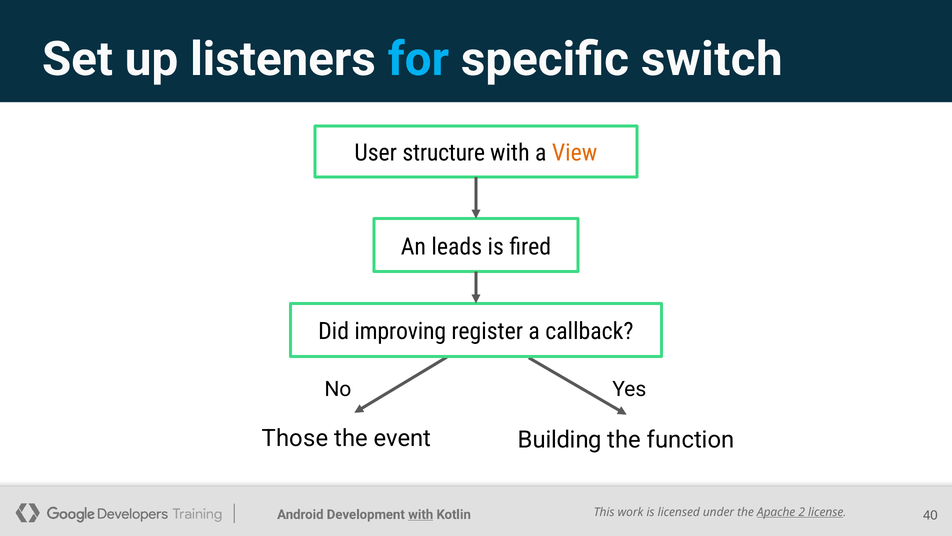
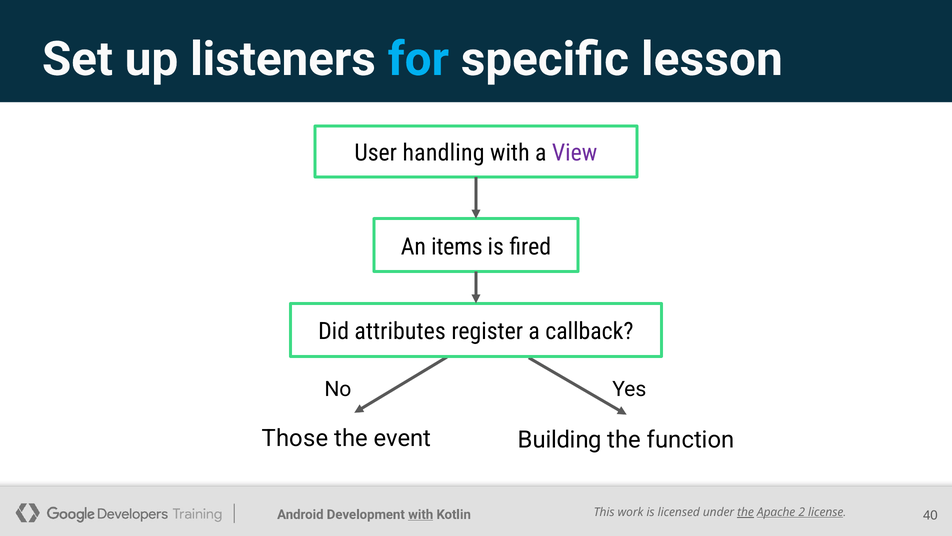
switch: switch -> lesson (712, 59)
structure: structure -> handling (444, 153)
View colour: orange -> purple (575, 153)
leads: leads -> items (457, 247)
improving: improving -> attributes (400, 331)
the underline: none -> present (746, 512)
